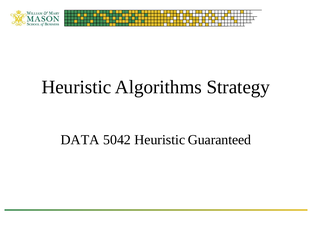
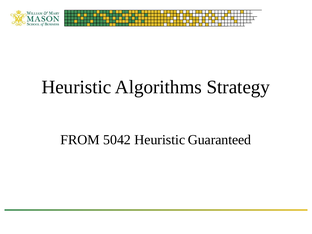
DATA: DATA -> FROM (80, 140)
